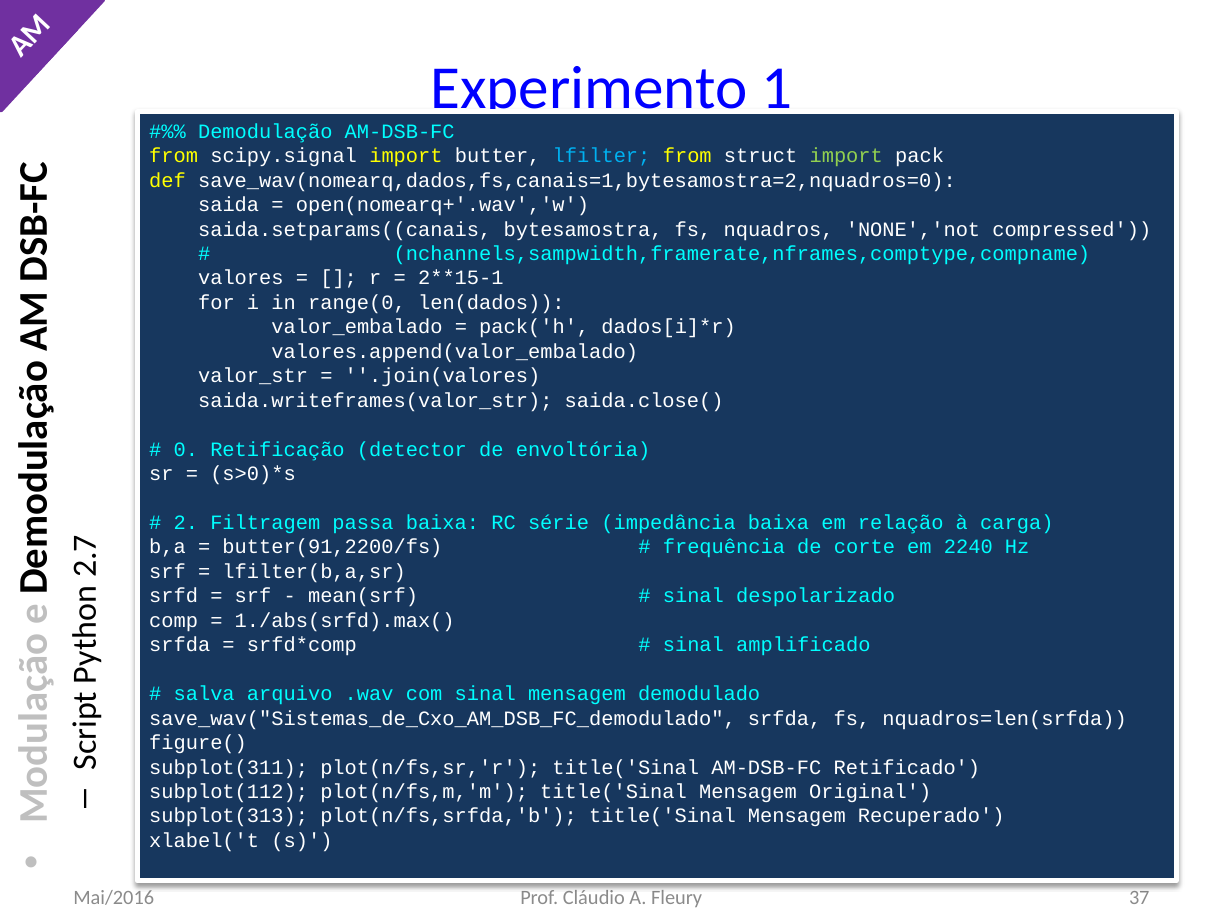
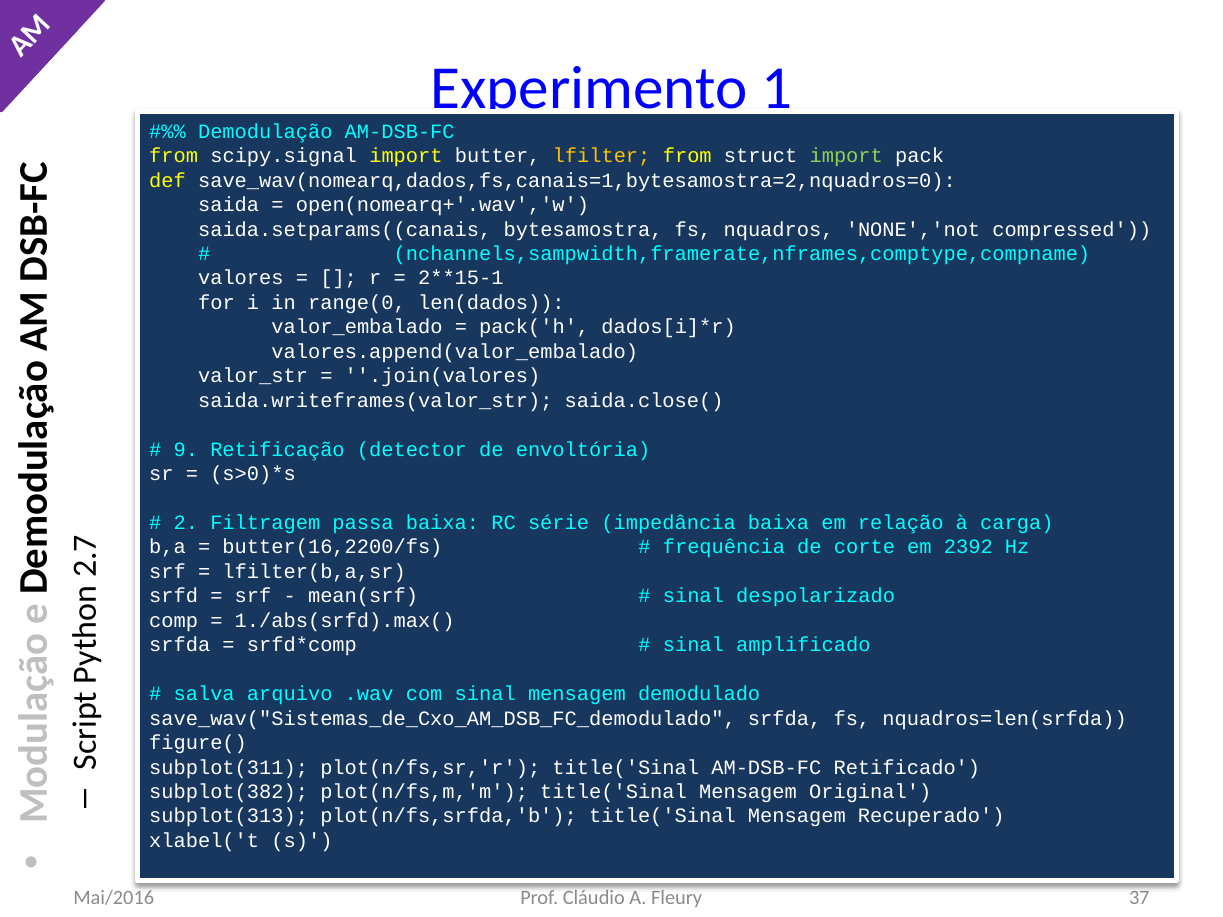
lfilter colour: light blue -> yellow (602, 156)
0: 0 -> 9 (186, 450)
butter(91,2200/fs: butter(91,2200/fs -> butter(16,2200/fs (332, 547)
2240: 2240 -> 2392 (968, 547)
subplot(112: subplot(112 -> subplot(382 (229, 792)
